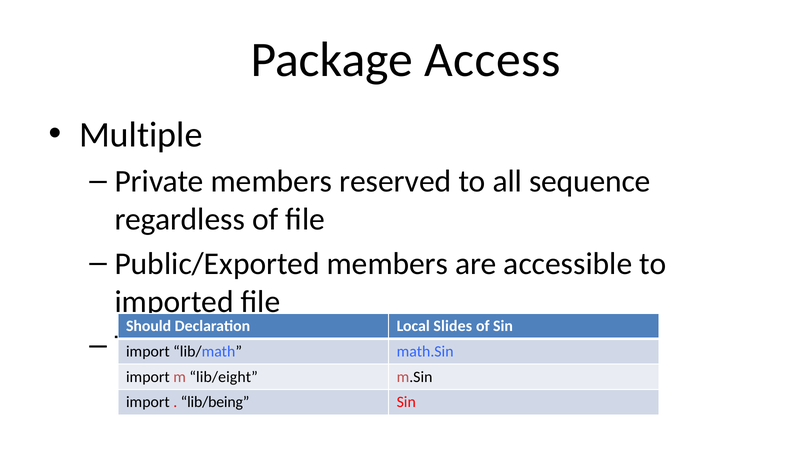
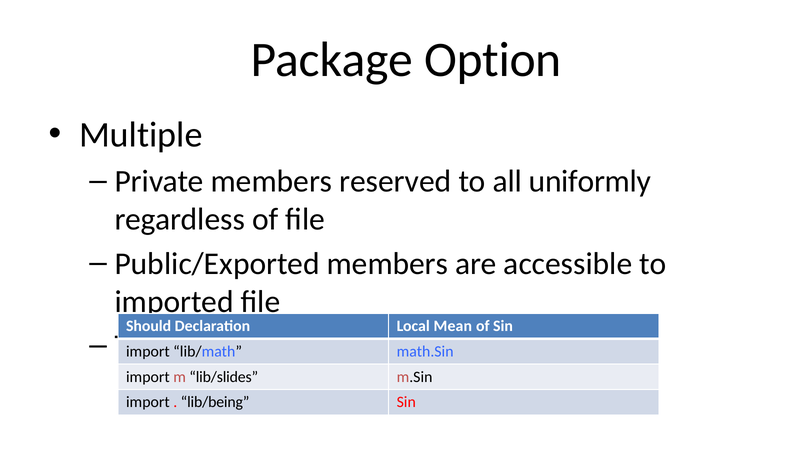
Access: Access -> Option (493, 60)
sequence: sequence -> uniformly (590, 181)
Slides: Slides -> Mean (453, 326)
lib/eight: lib/eight -> lib/slides (224, 377)
